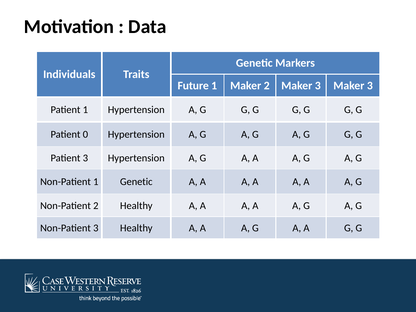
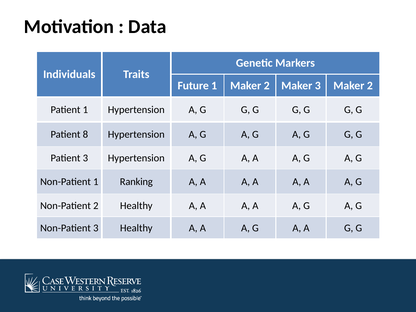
3 Maker 3: 3 -> 2 (370, 86)
0: 0 -> 8 (85, 134)
1 Genetic: Genetic -> Ranking (136, 182)
